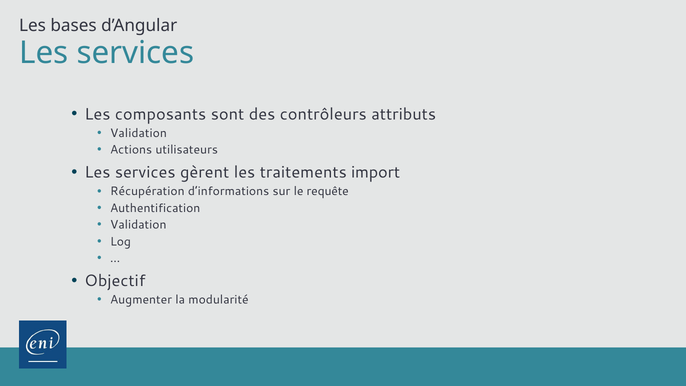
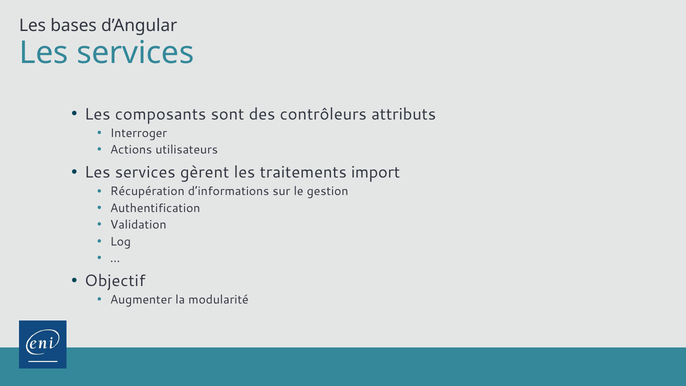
Validation: Validation -> Interroger (139, 133)
requête: requête -> gestion (328, 191)
